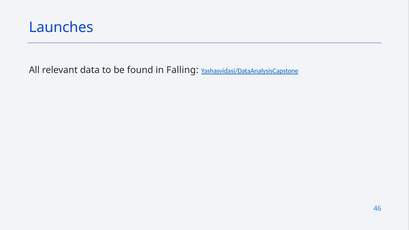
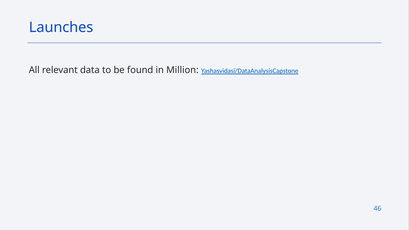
Falling: Falling -> Million (182, 70)
